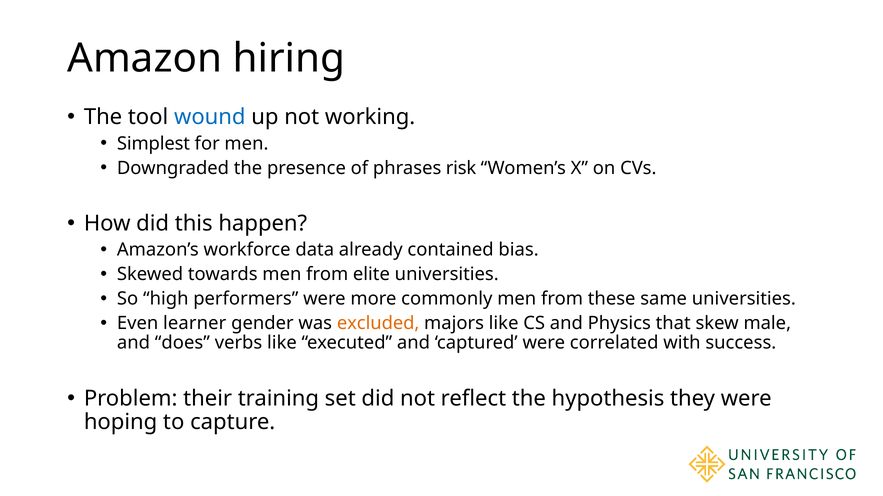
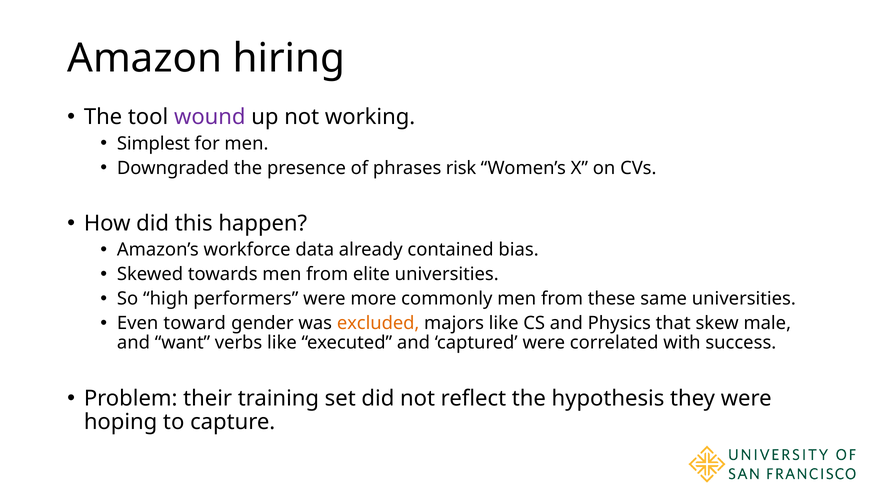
wound colour: blue -> purple (210, 117)
learner: learner -> toward (195, 324)
does: does -> want (182, 343)
